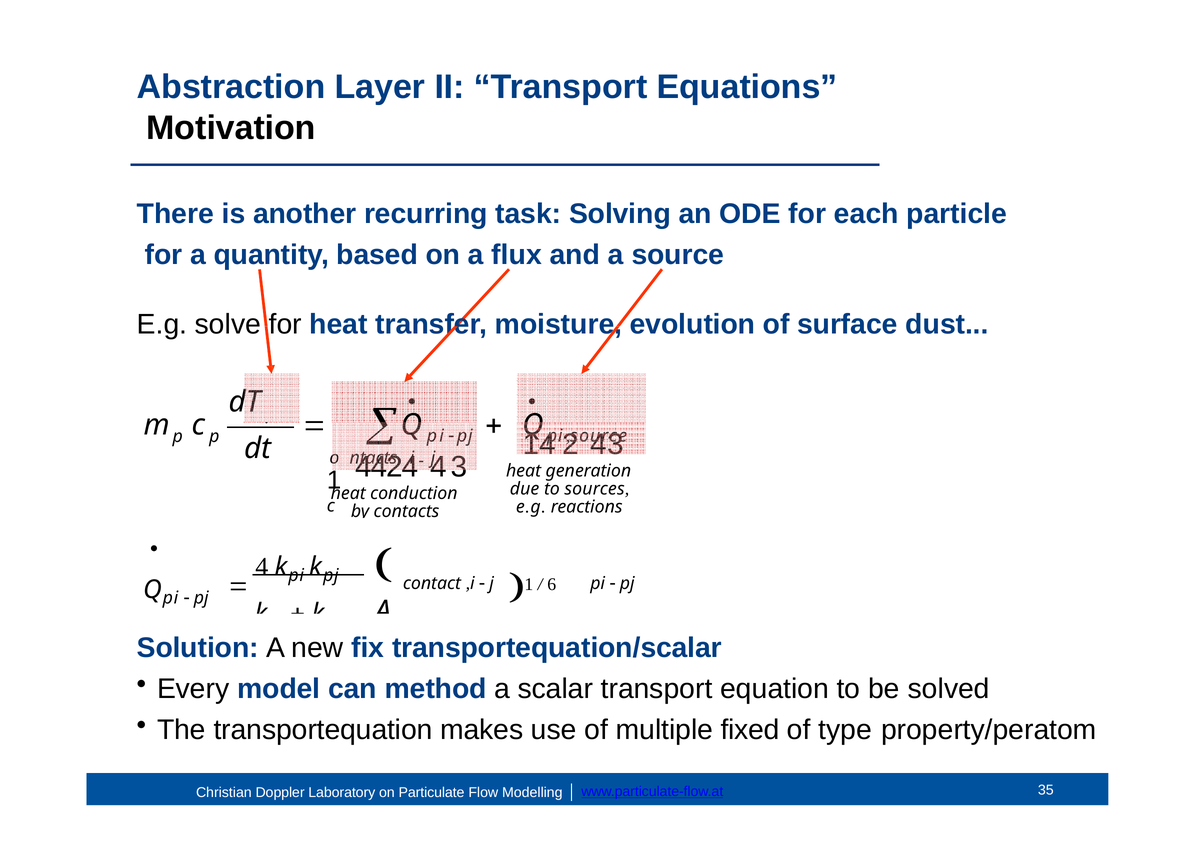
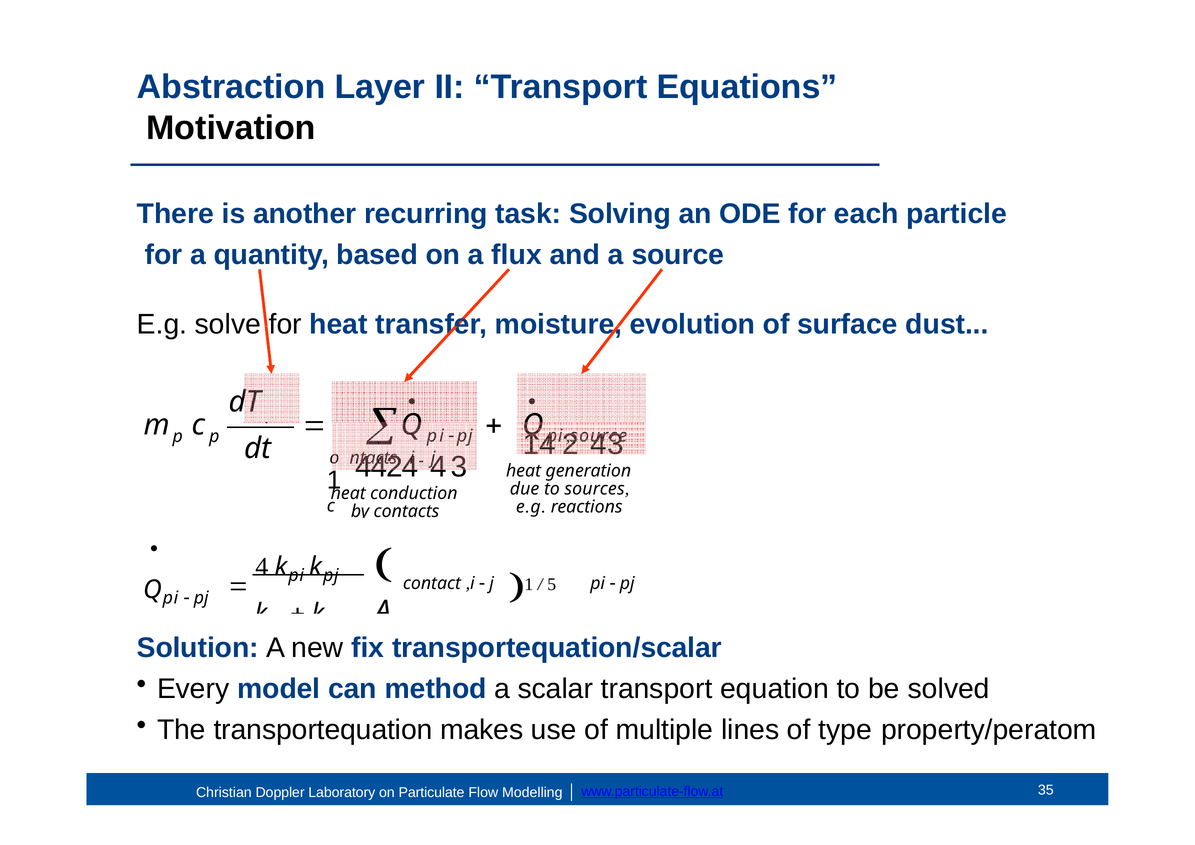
6: 6 -> 5 (552, 584)
fixed: fixed -> lines (750, 730)
